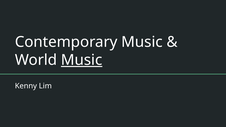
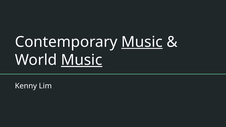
Music underline: none -> present (142, 42)
